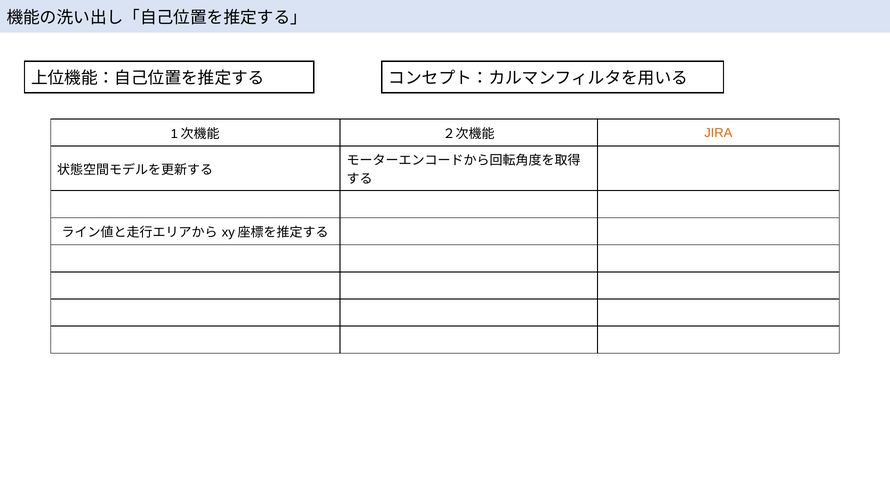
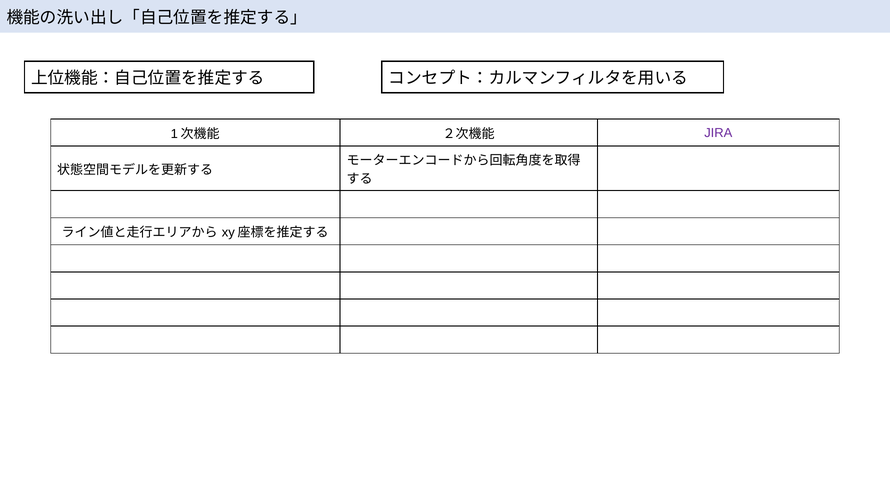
JIRA colour: orange -> purple (718, 133)
